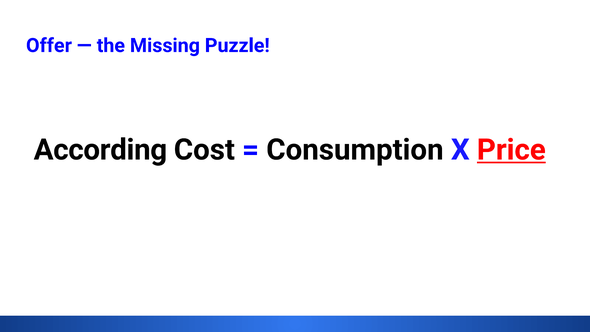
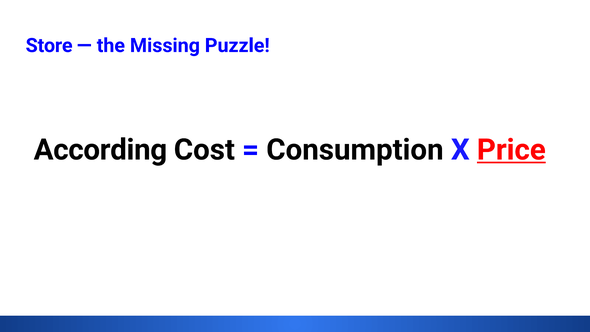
Offer: Offer -> Store (49, 46)
